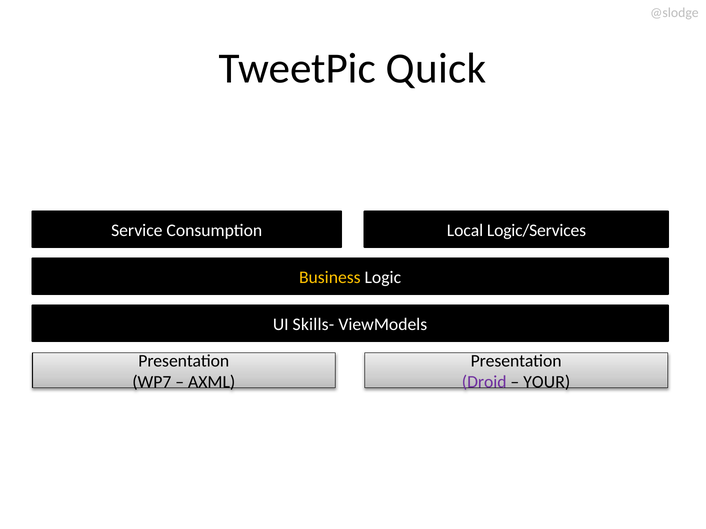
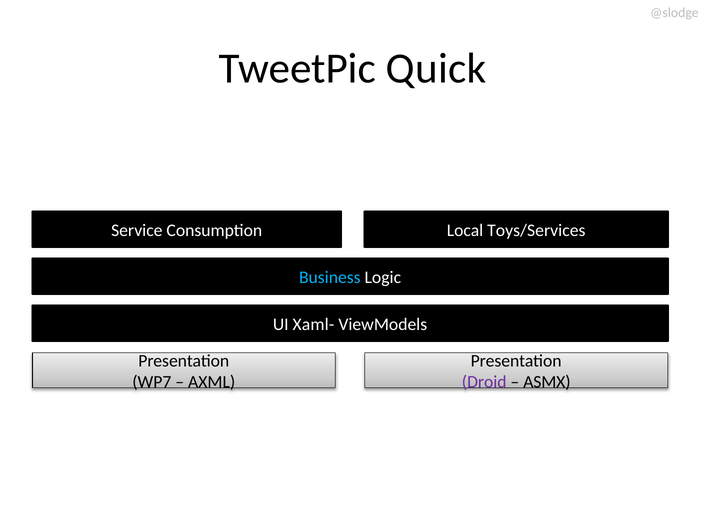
Logic/Services: Logic/Services -> Toys/Services (536, 231)
Business colour: yellow -> light blue (330, 278)
Skills-: Skills- -> Xaml- (313, 325)
YOUR: YOUR -> ASMX (547, 382)
